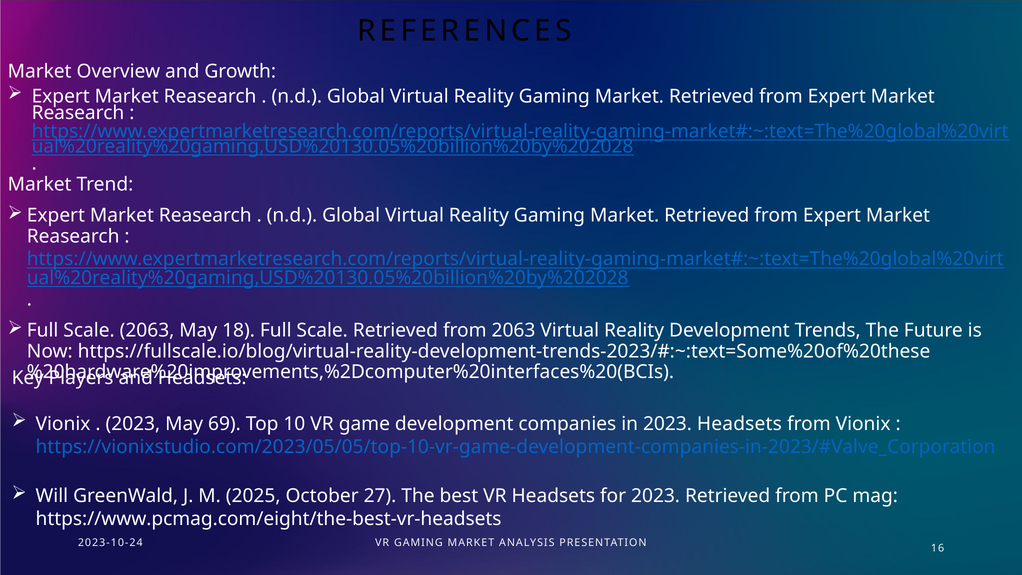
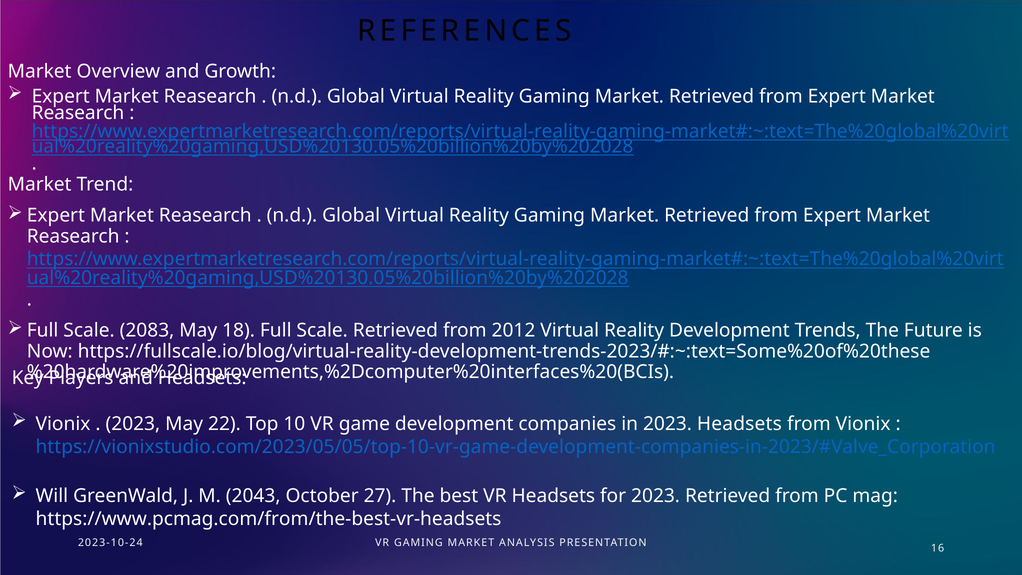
Scale 2063: 2063 -> 2083 (147, 331)
from 2063: 2063 -> 2012 (513, 331)
69: 69 -> 22 (224, 424)
2025: 2025 -> 2043 (253, 496)
https://www.pcmag.com/eight/the-best-vr-headsets: https://www.pcmag.com/eight/the-best-vr-headsets -> https://www.pcmag.com/from/the-best-vr-headsets (269, 519)
